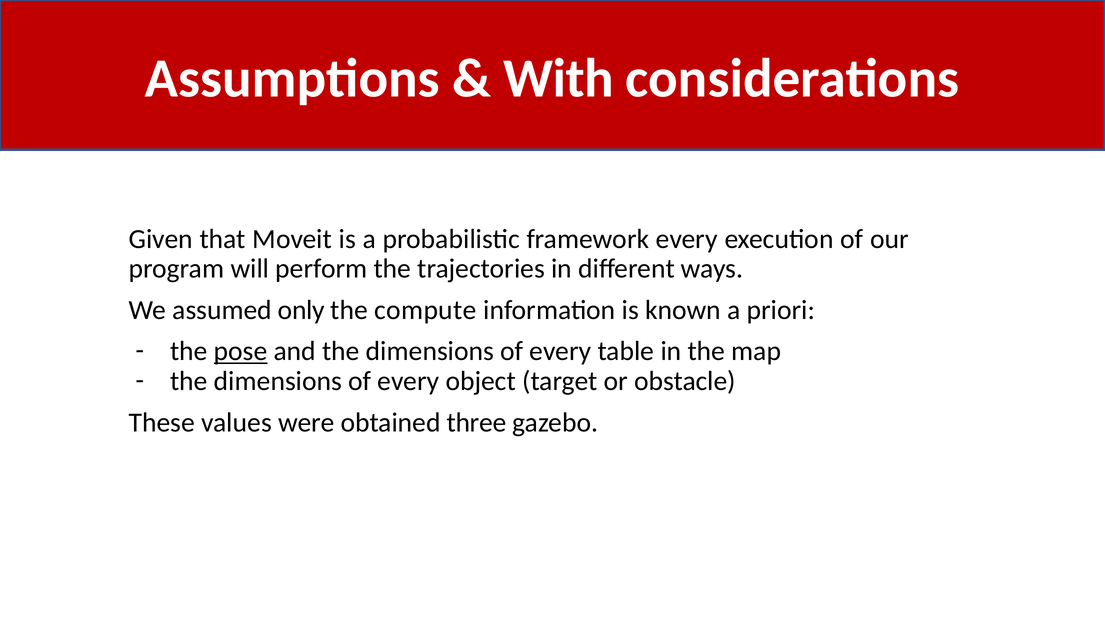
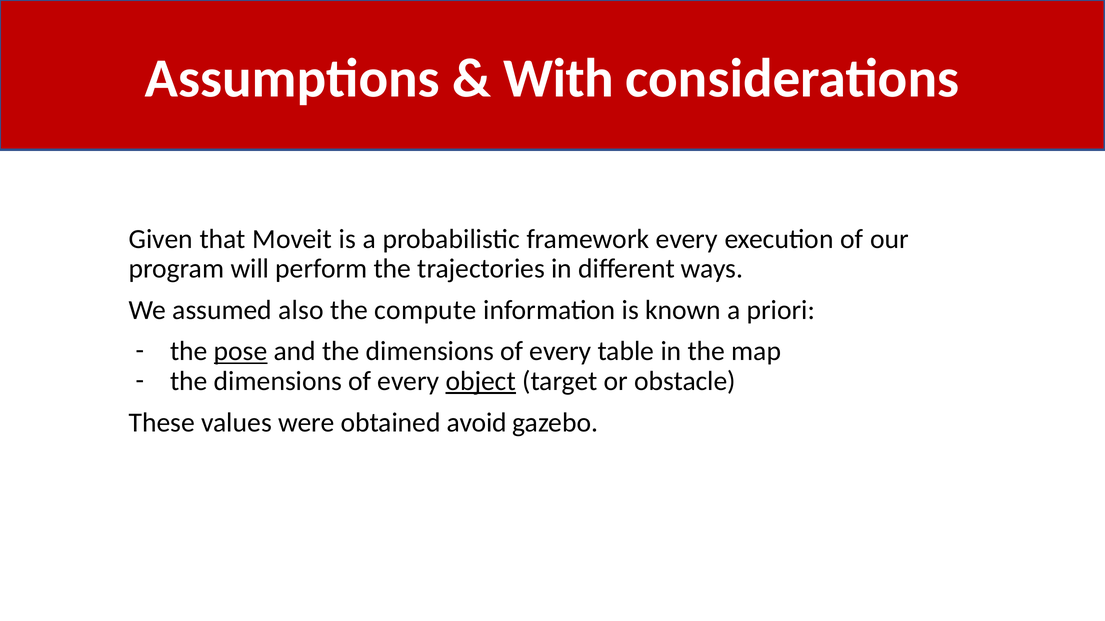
only: only -> also (301, 310)
object underline: none -> present (481, 381)
three: three -> avoid (477, 423)
